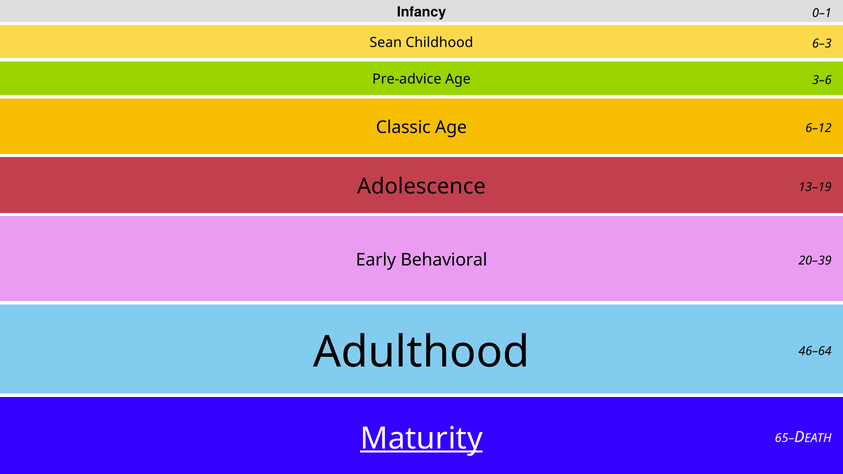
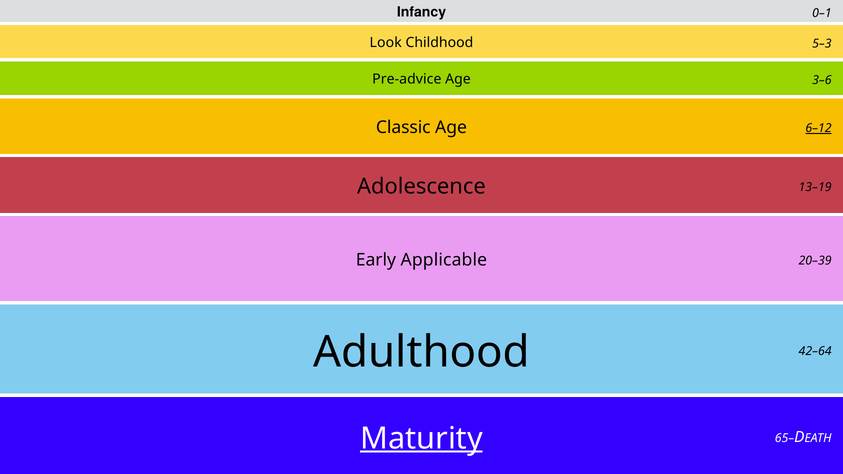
Sean: Sean -> Look (386, 42)
6–3: 6–3 -> 5–3 (822, 44)
6–12 underline: none -> present (819, 128)
Behavioral: Behavioral -> Applicable (444, 260)
46–64: 46–64 -> 42–64 (815, 351)
